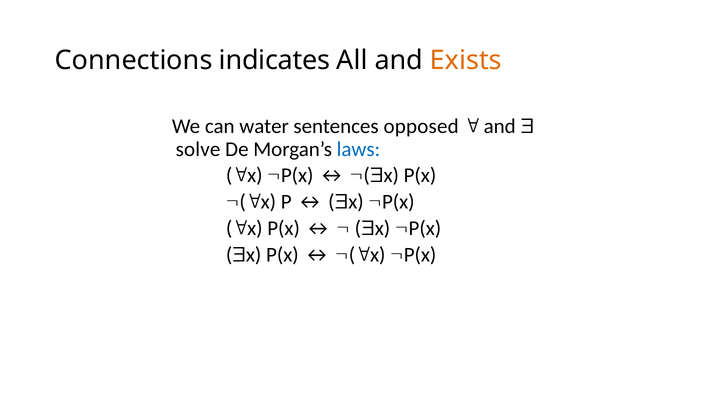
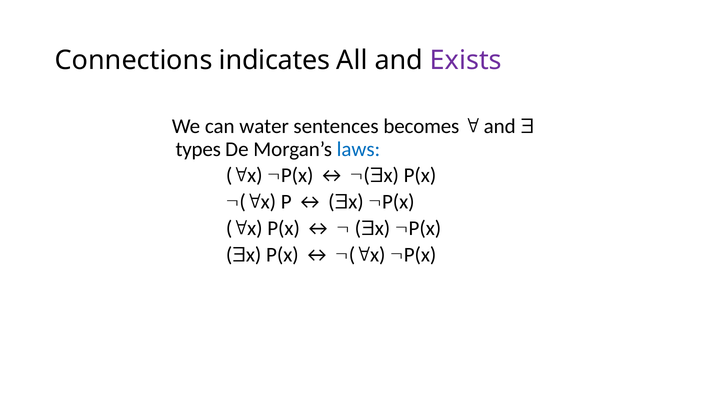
Exists colour: orange -> purple (466, 61)
opposed: opposed -> becomes (421, 126)
solve: solve -> types (198, 149)
